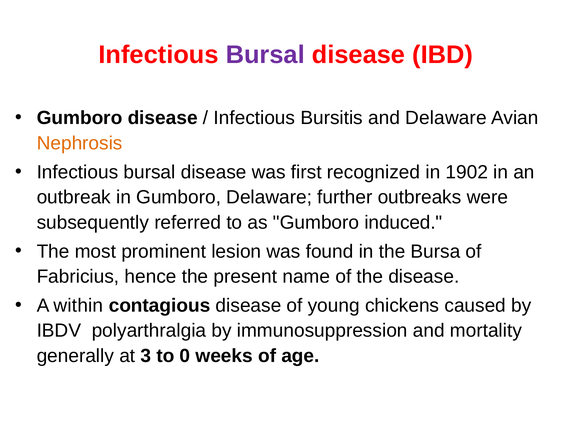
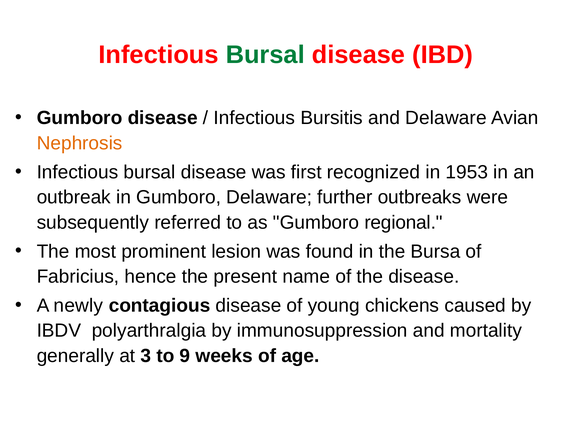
Bursal colour: purple -> green (265, 55)
1902: 1902 -> 1953 (467, 172)
induced: induced -> regional (403, 222)
within: within -> newly (78, 306)
0: 0 -> 9 (185, 356)
